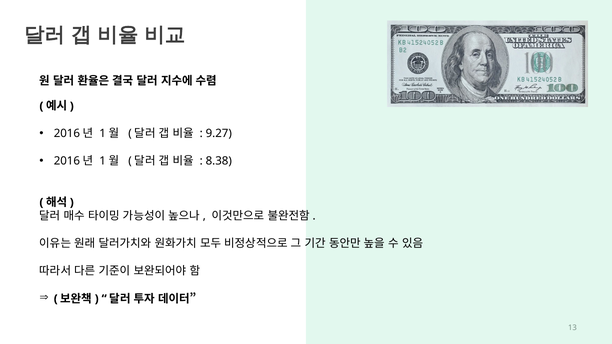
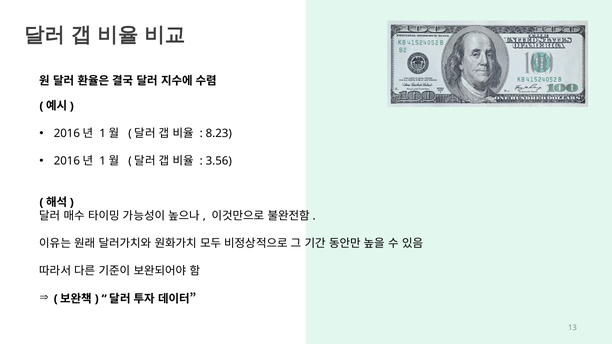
9.27: 9.27 -> 8.23 (219, 134)
8.38: 8.38 -> 3.56 (219, 161)
